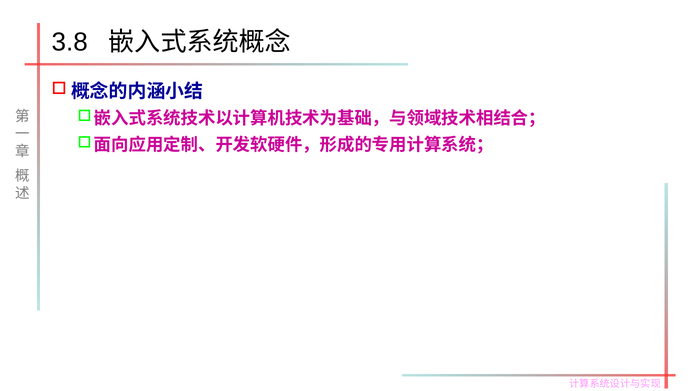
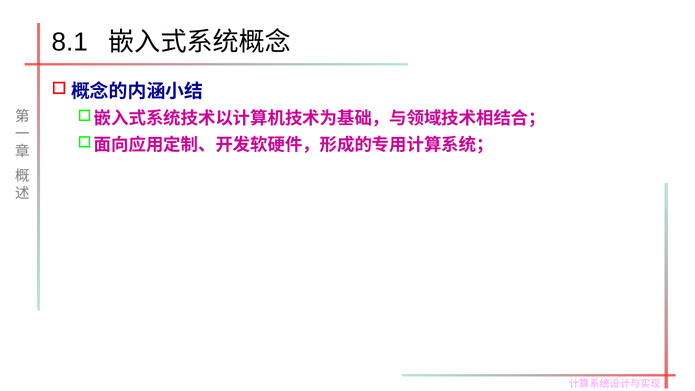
3.8: 3.8 -> 8.1 (70, 42)
